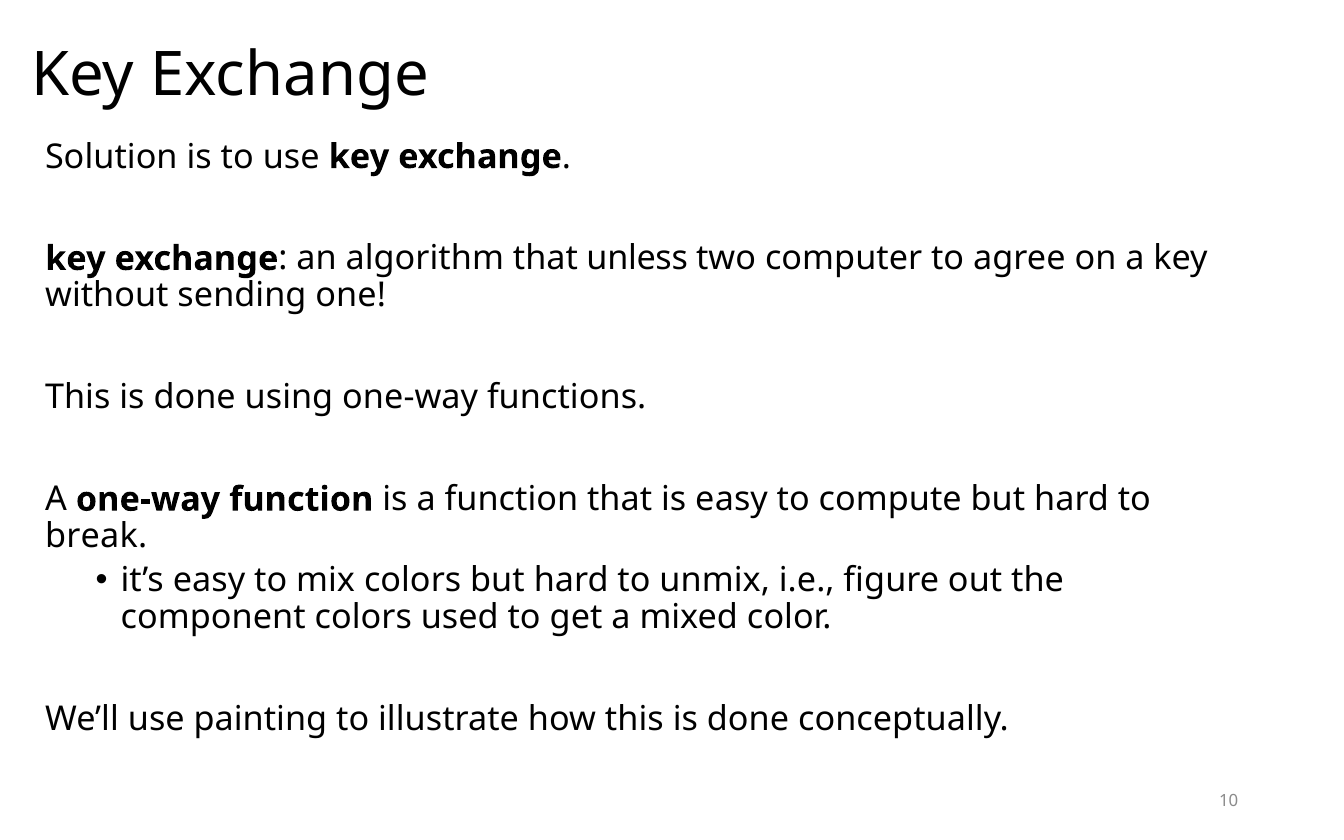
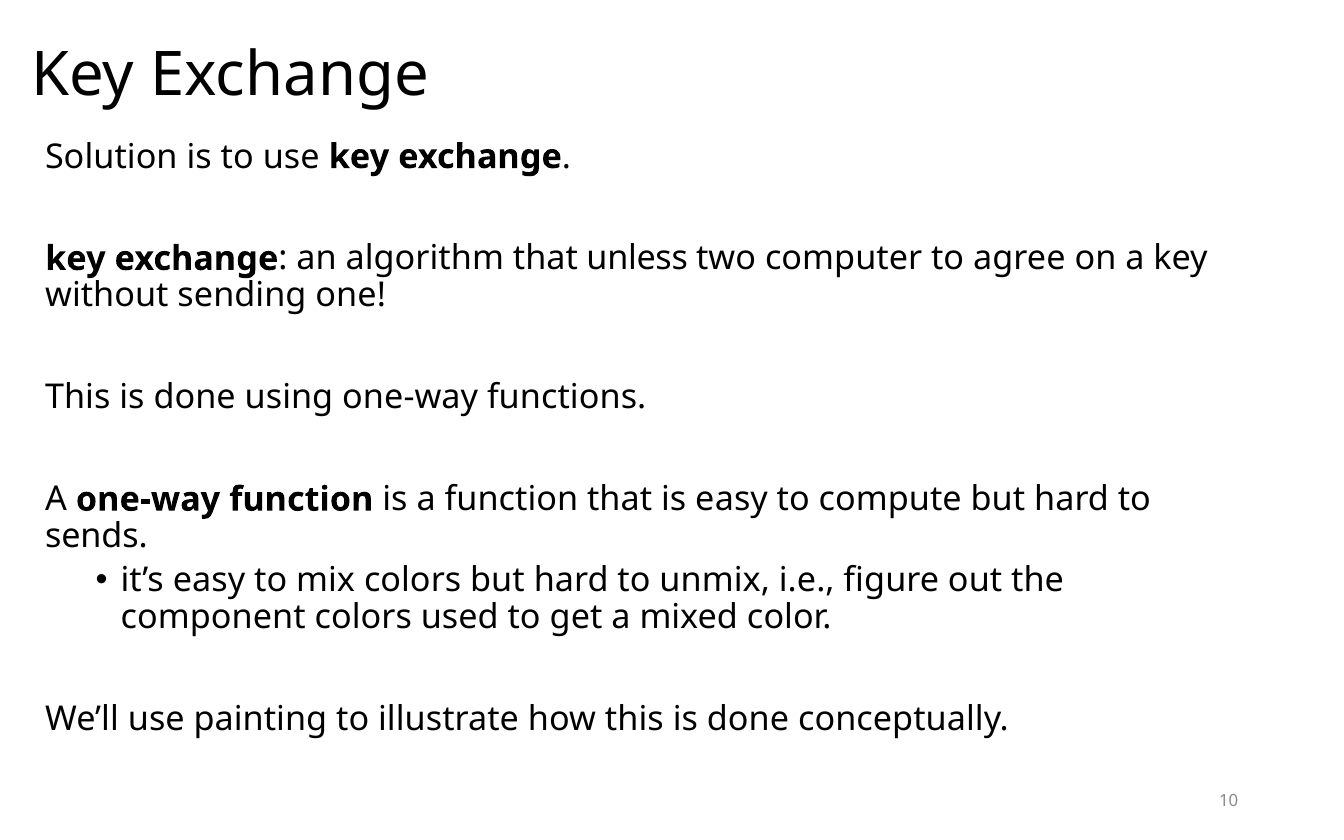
break: break -> sends (96, 536)
